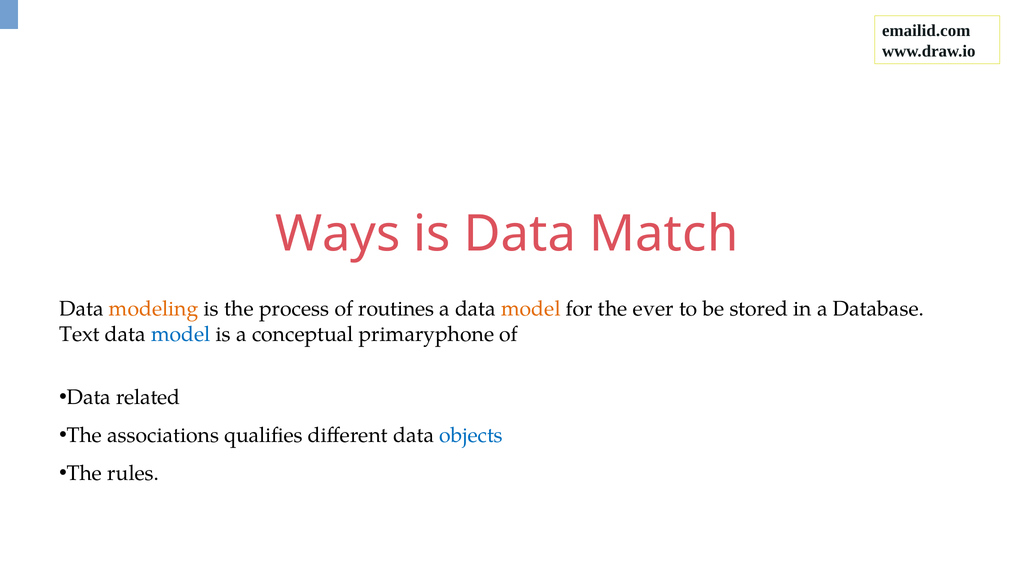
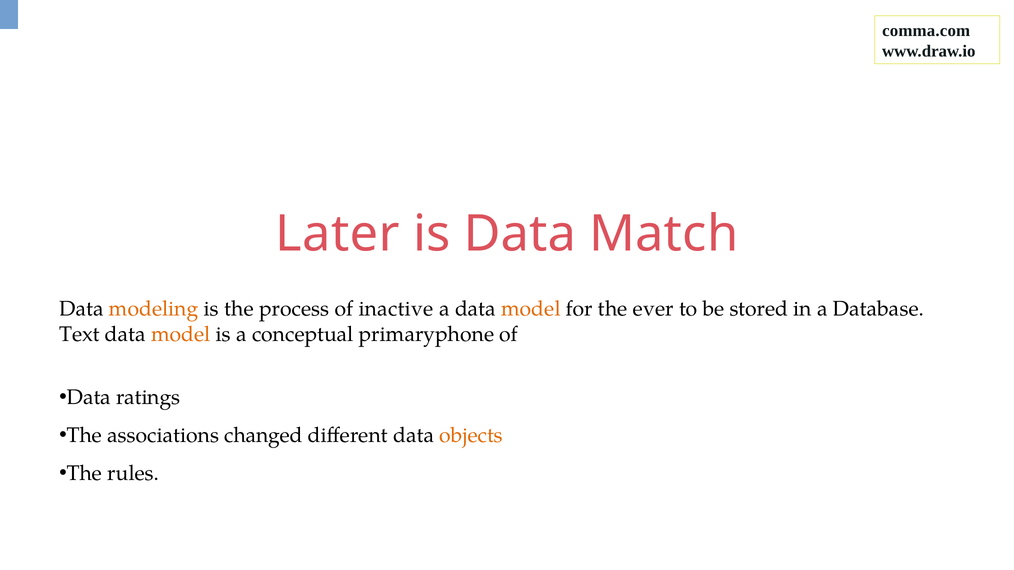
emailid.com: emailid.com -> comma.com (926, 31)
Ways: Ways -> Later (337, 234)
routines: routines -> inactive (396, 309)
model colour: blue -> orange (181, 334)
related: related -> ratings (148, 398)
qualifies: qualifies -> changed (264, 436)
objects colour: blue -> orange (471, 436)
